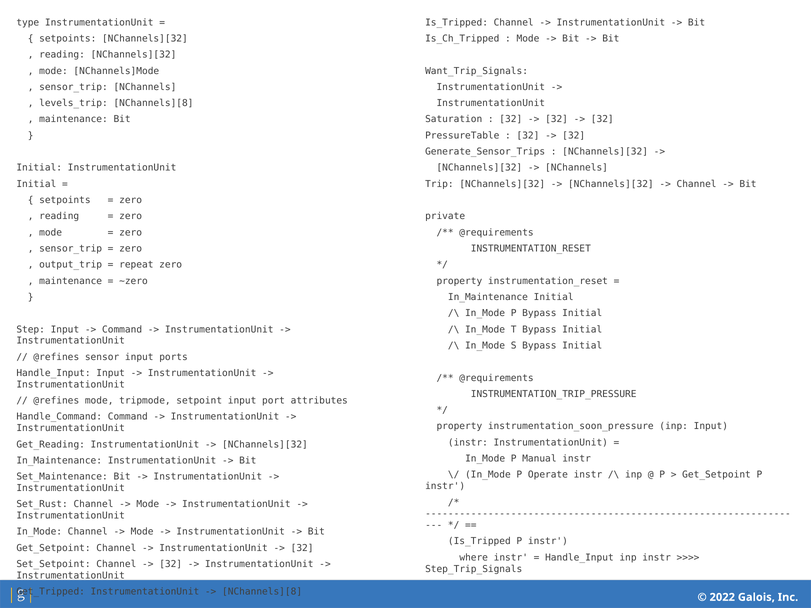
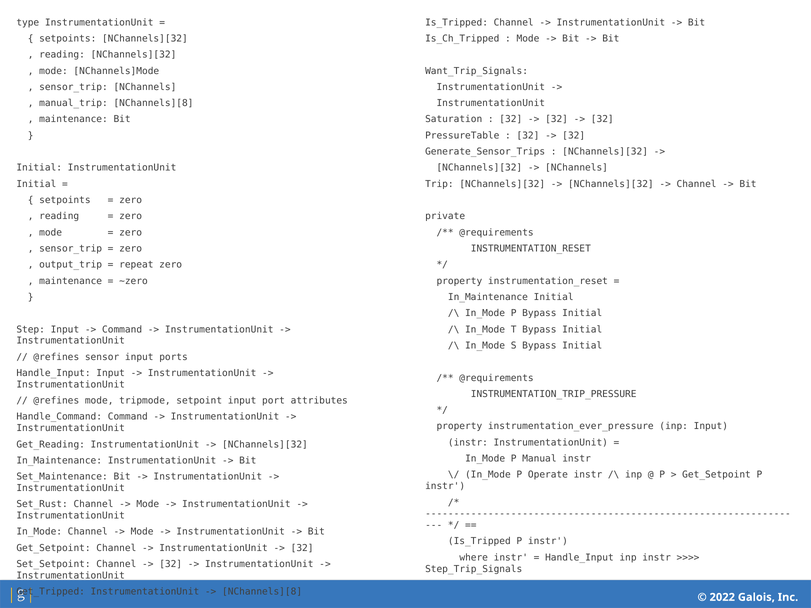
levels_trip: levels_trip -> manual_trip (73, 103)
instrumentation_soon_pressure: instrumentation_soon_pressure -> instrumentation_ever_pressure (571, 427)
